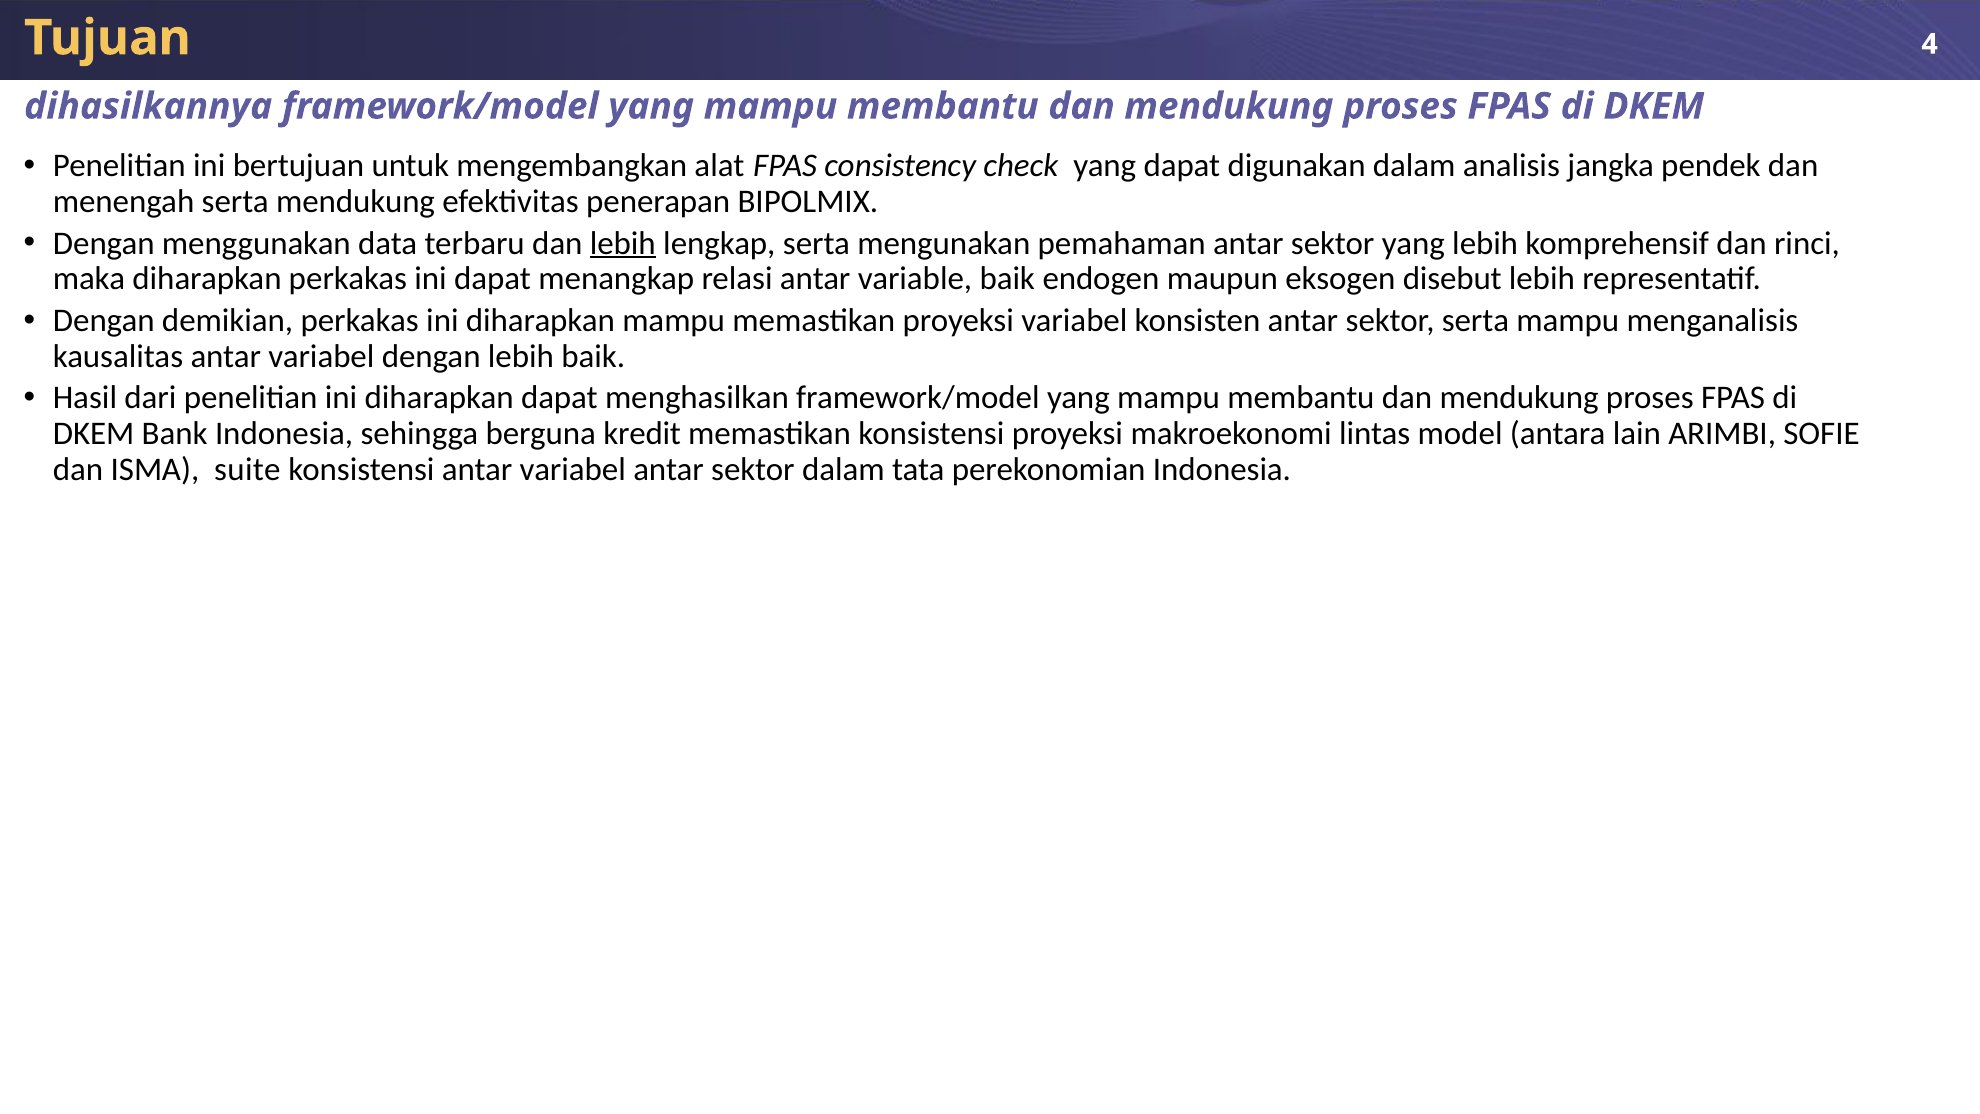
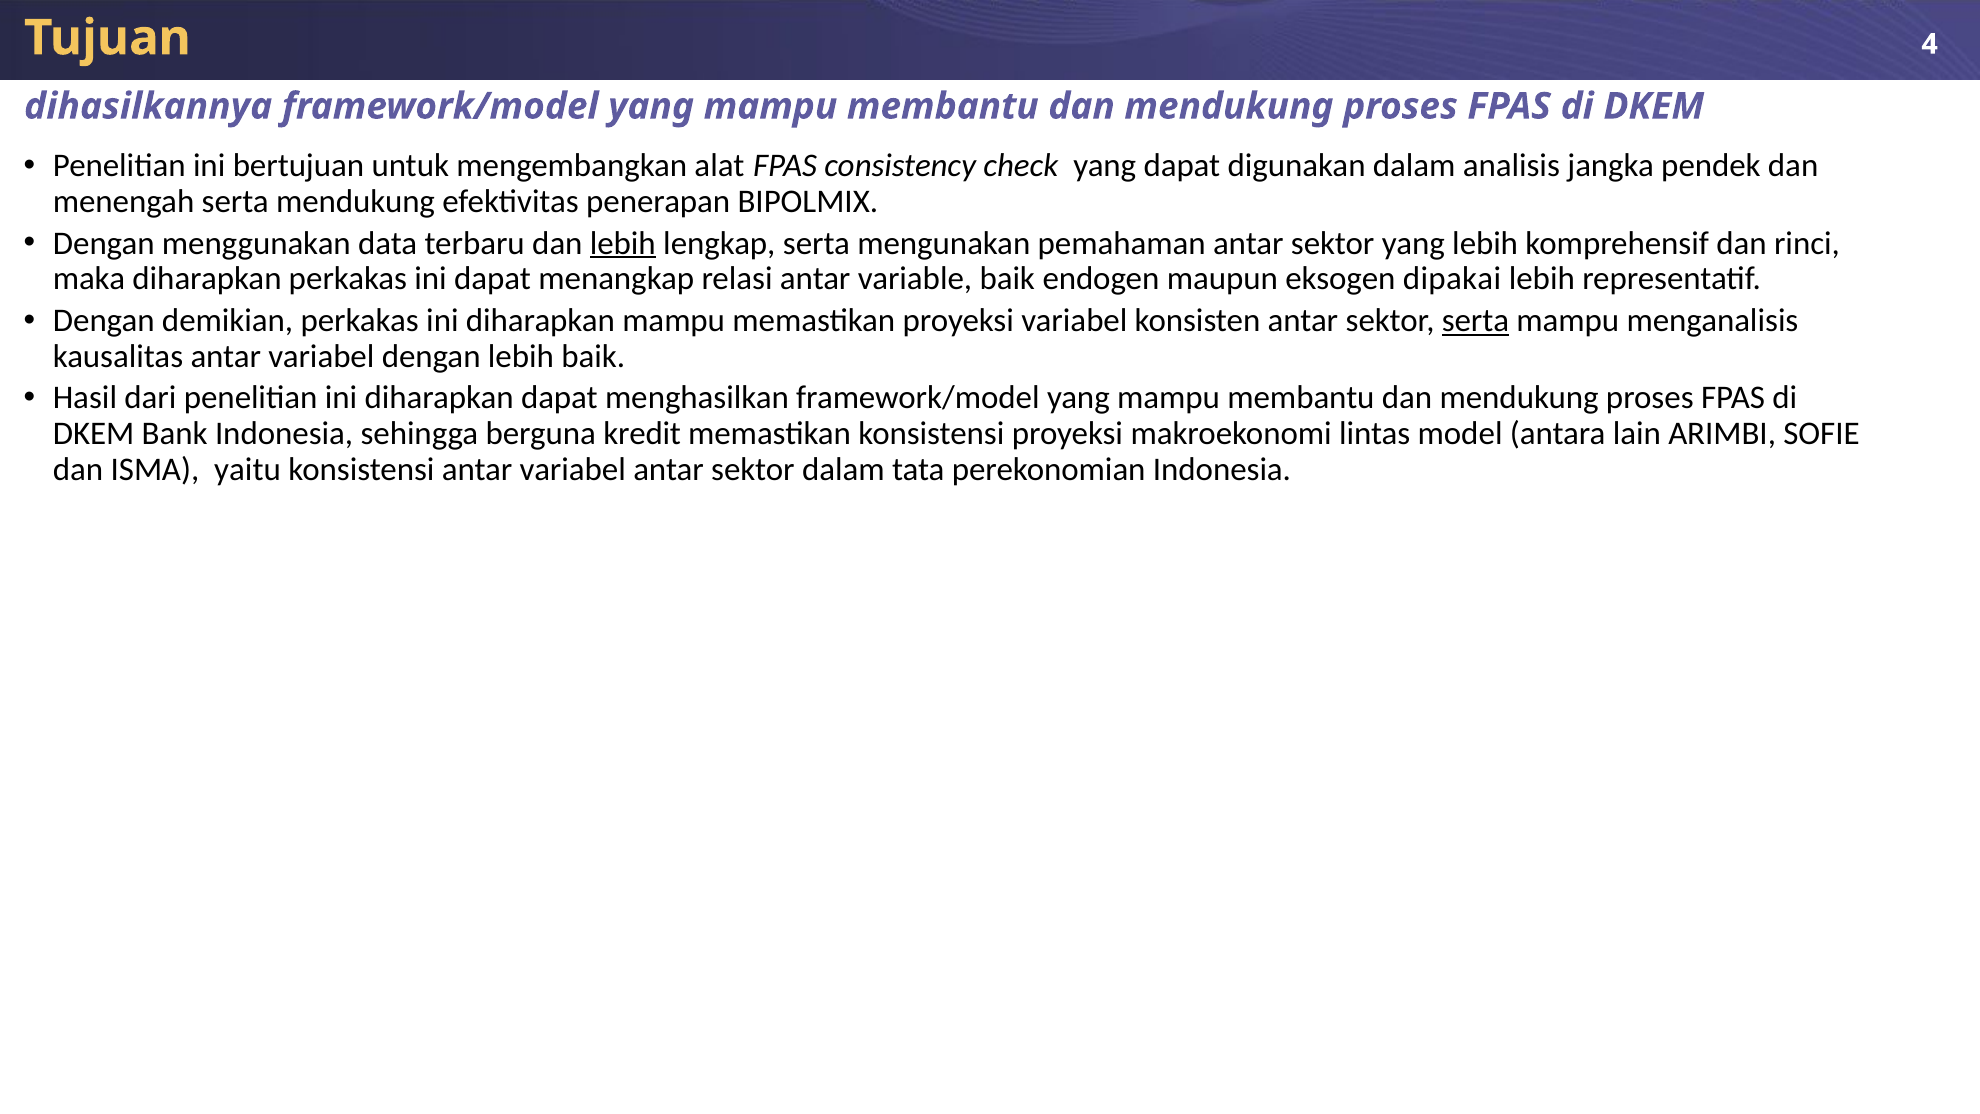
disebut: disebut -> dipakai (1452, 279)
serta underline: none -> present (1475, 321)
suite: suite -> yaitu (248, 469)
